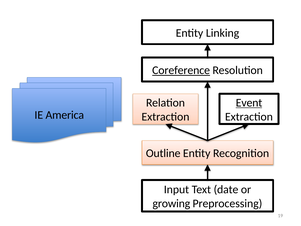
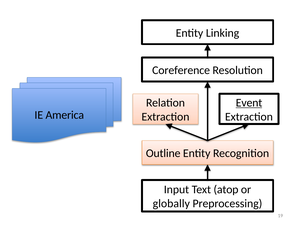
Coreference underline: present -> none (181, 70)
date: date -> atop (226, 189)
growing: growing -> globally (171, 203)
